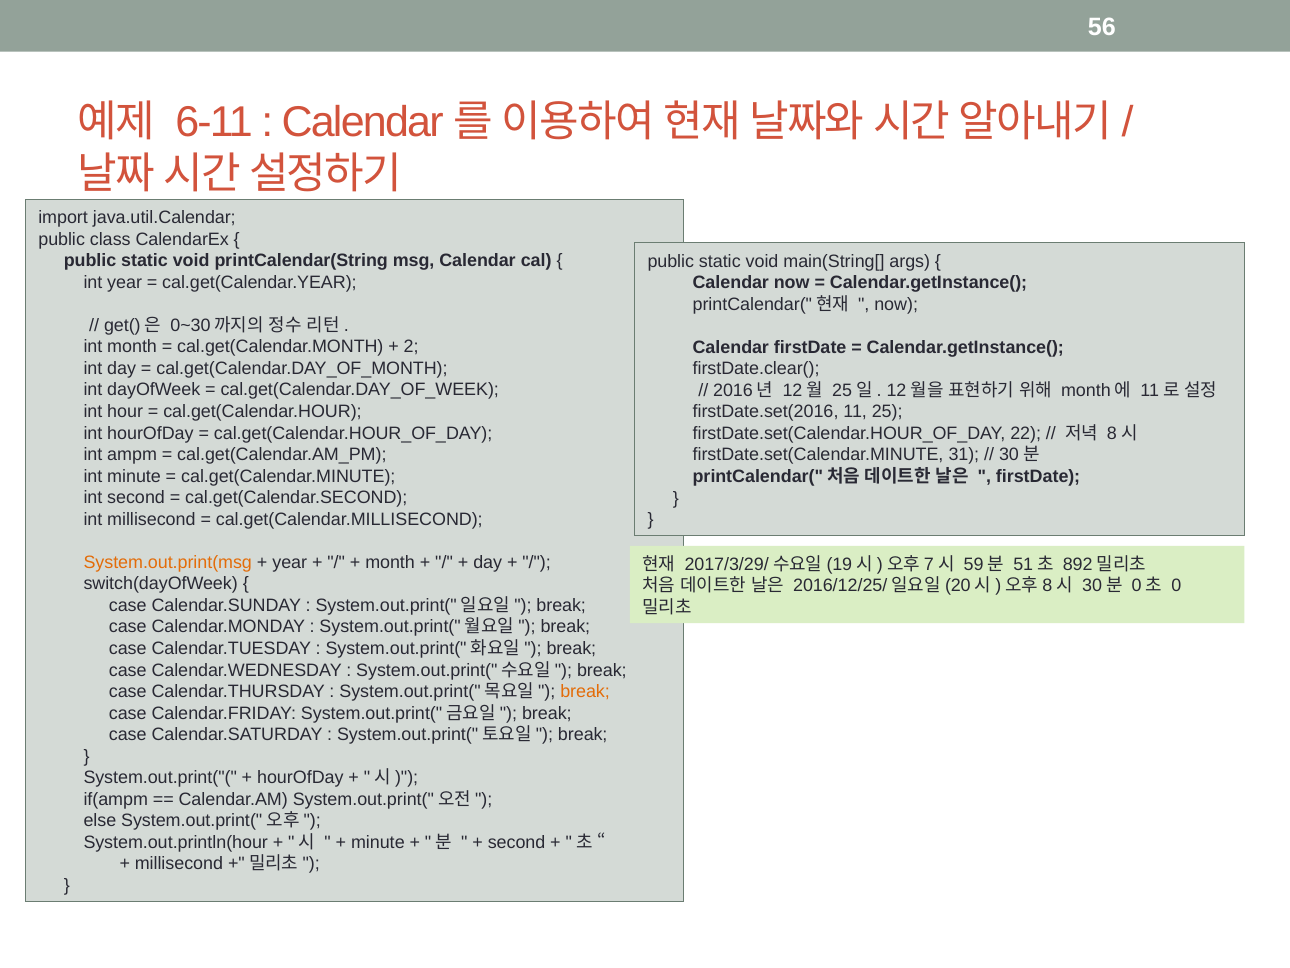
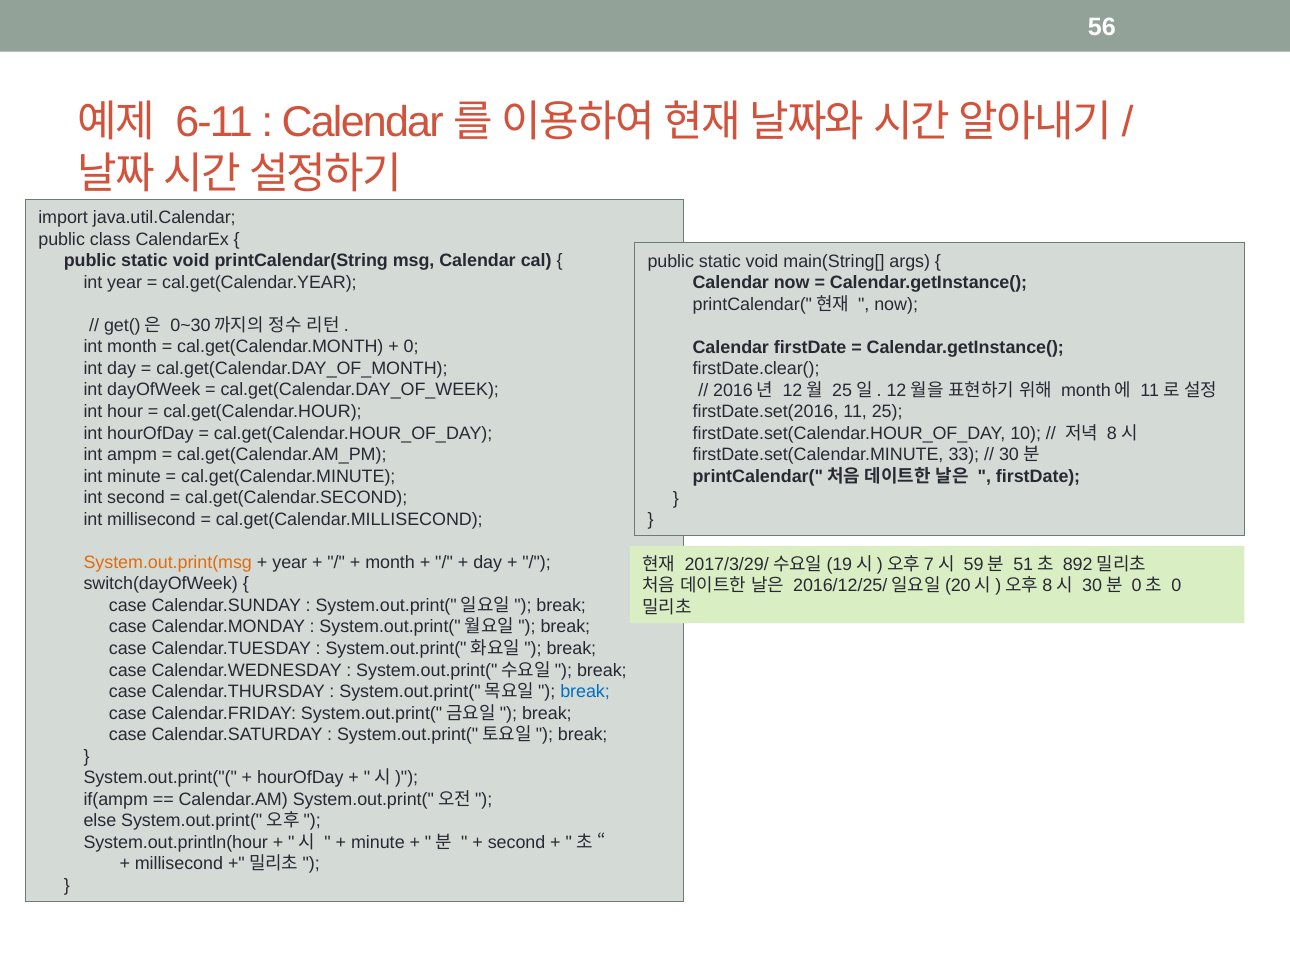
2: 2 -> 0 (411, 347)
22: 22 -> 10 (1026, 433)
31: 31 -> 33 (964, 455)
break colour: orange -> blue (585, 691)
